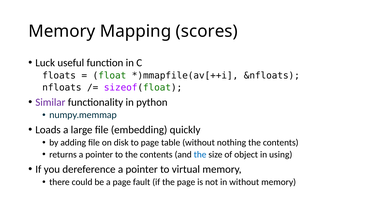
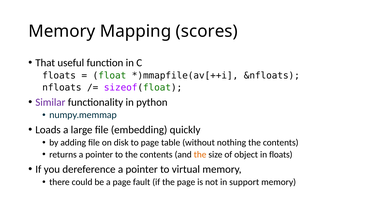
Luck: Luck -> That (45, 63)
the colour: blue -> orange (200, 155)
in using: using -> floats (281, 155)
in without: without -> support (244, 182)
